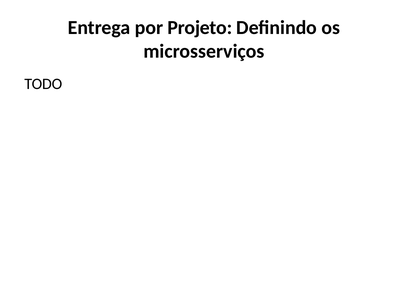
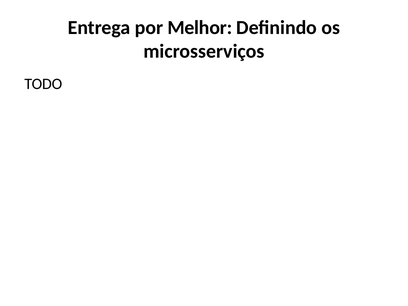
Projeto: Projeto -> Melhor (200, 28)
